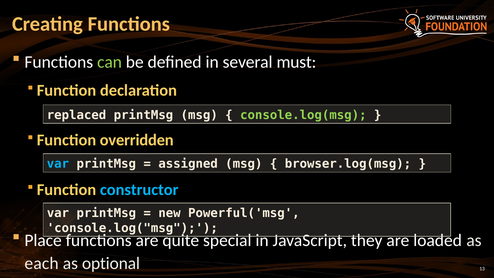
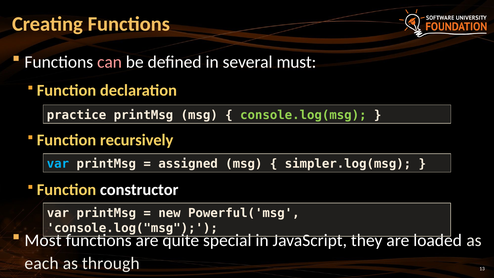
can colour: light green -> pink (110, 62)
replaced: replaced -> practice (77, 115)
overridden: overridden -> recursively (137, 140)
browser.log(msg: browser.log(msg -> simpler.log(msg (348, 164)
constructor colour: light blue -> white (139, 190)
Place: Place -> Most (43, 240)
optional: optional -> through (111, 263)
